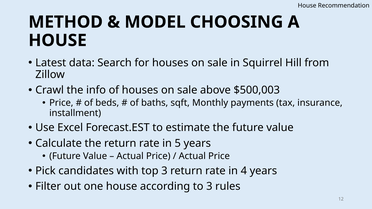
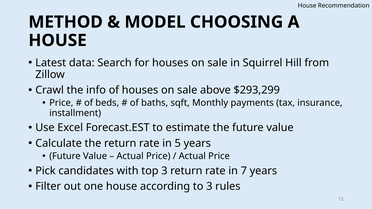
$500,003: $500,003 -> $293,299 (257, 90)
4: 4 -> 7 (244, 171)
